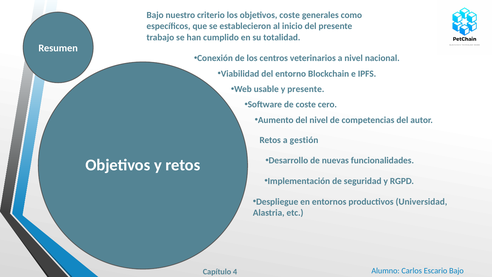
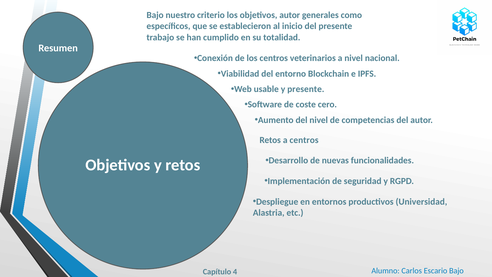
objetivos coste: coste -> autor (290, 15)
a gestión: gestión -> centros (304, 140)
